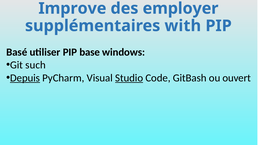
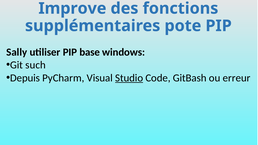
employer: employer -> fonctions (180, 8)
with: with -> pote (183, 26)
Basé: Basé -> Sally (17, 52)
Depuis underline: present -> none (25, 78)
ouvert: ouvert -> erreur (237, 78)
